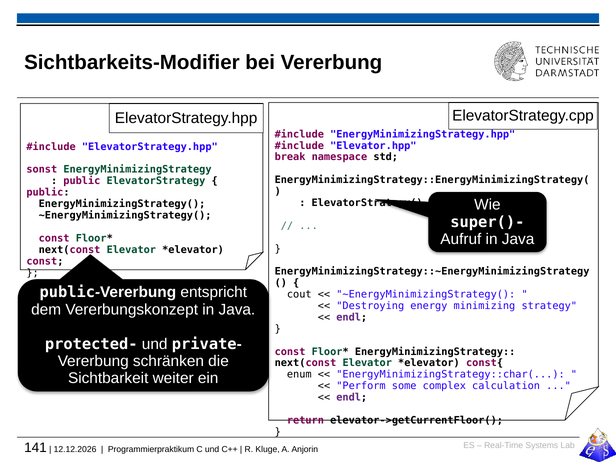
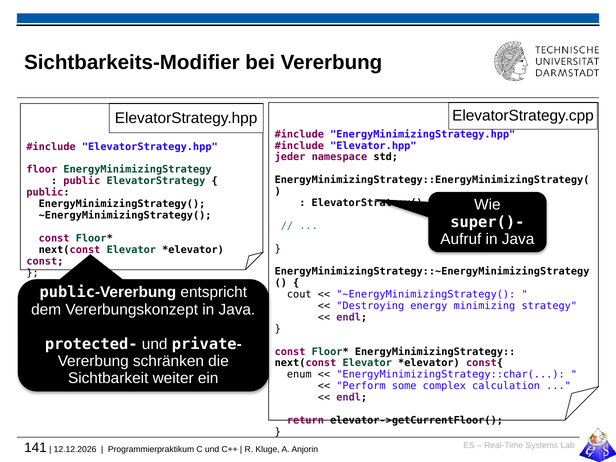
break: break -> jeder (290, 157)
sonst: sonst -> floor (42, 170)
